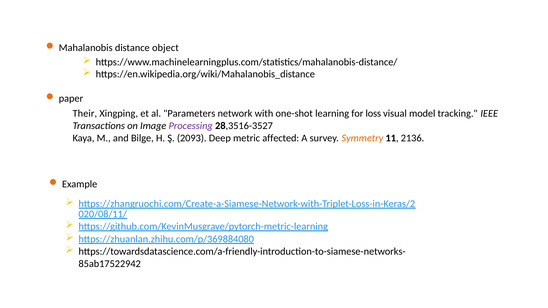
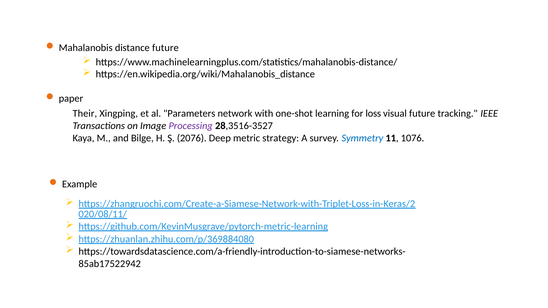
distance object: object -> future (165, 48)
visual model: model -> future (422, 114)
2093: 2093 -> 2076 (192, 138)
affected: affected -> strategy (281, 138)
Symmetry colour: orange -> blue (362, 138)
2136: 2136 -> 1076 (413, 138)
